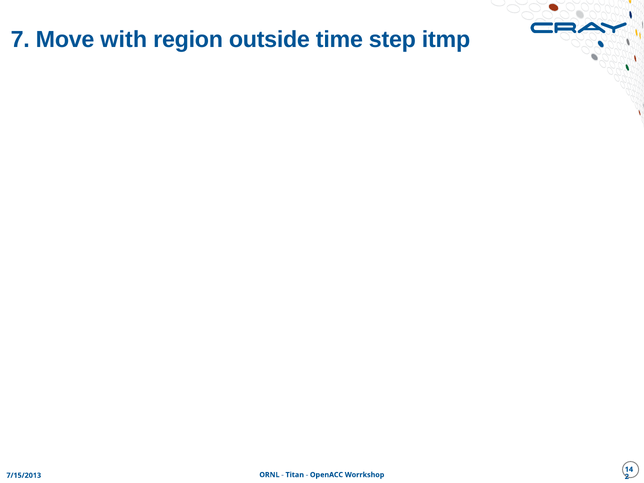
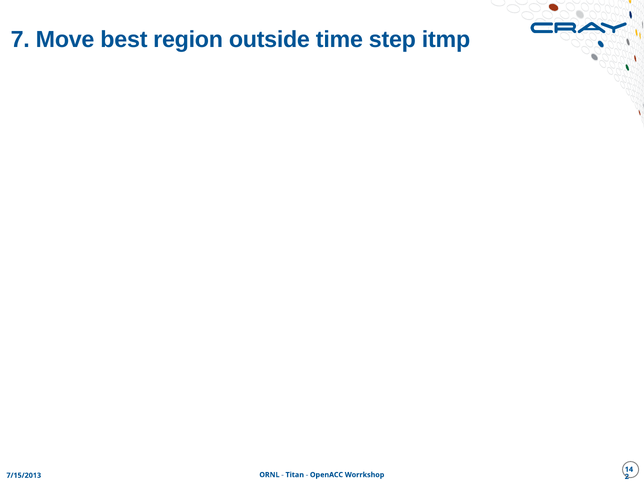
with: with -> best (124, 40)
